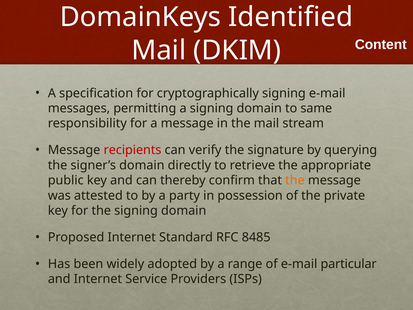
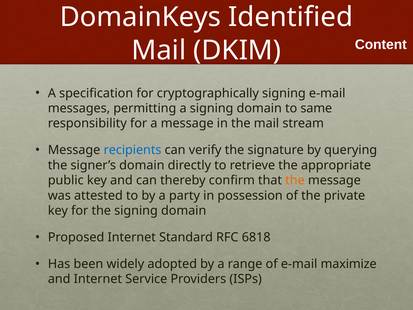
recipients colour: red -> blue (132, 150)
8485: 8485 -> 6818 (256, 237)
particular: particular -> maximize (349, 264)
